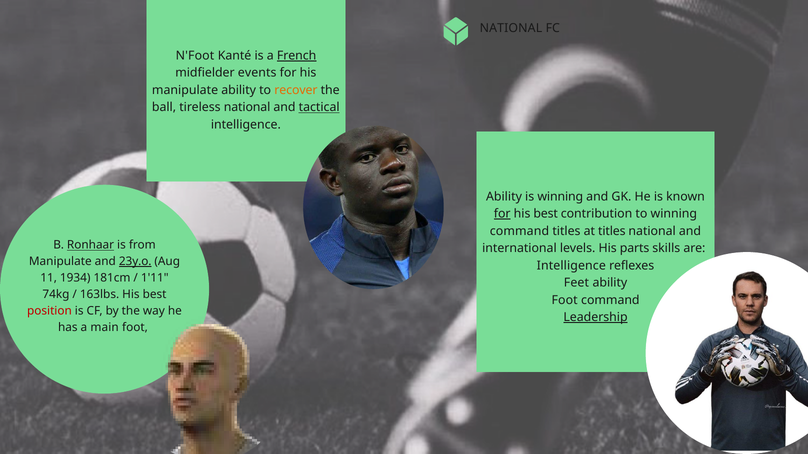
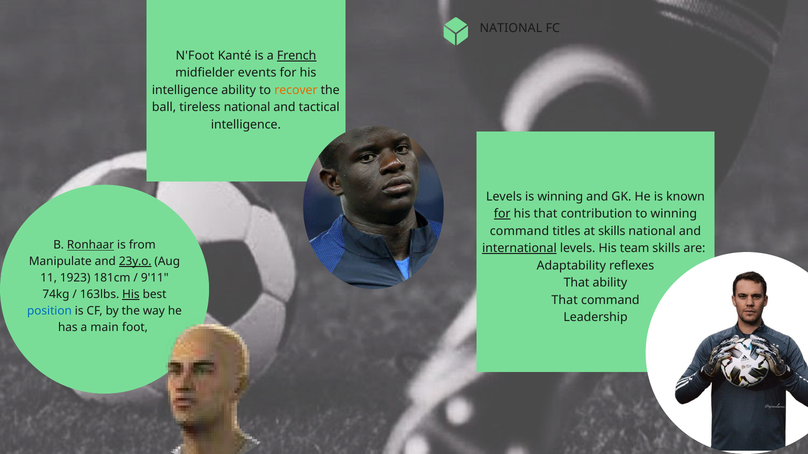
manipulate: manipulate -> intelligence (185, 90)
tactical underline: present -> none (319, 108)
Ability: Ability -> Levels (504, 197)
best: best -> that (546, 214)
at titles: titles -> skills (612, 231)
international underline: none -> present (519, 249)
parts: parts -> team (635, 249)
Intelligence: Intelligence -> Adaptability (571, 266)
1934: 1934 -> 1923 (75, 278)
1'11: 1'11 -> 9'11 (155, 278)
Feet: Feet -> That (577, 283)
His underline: none -> present (131, 295)
Foot: Foot -> That (565, 300)
position colour: red -> blue (49, 311)
Leadership underline: present -> none (596, 318)
